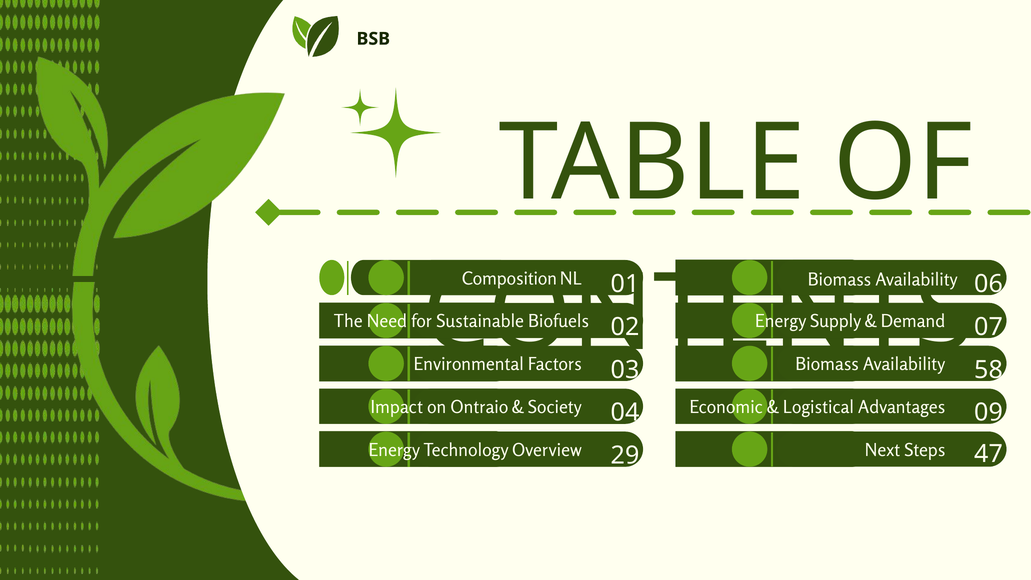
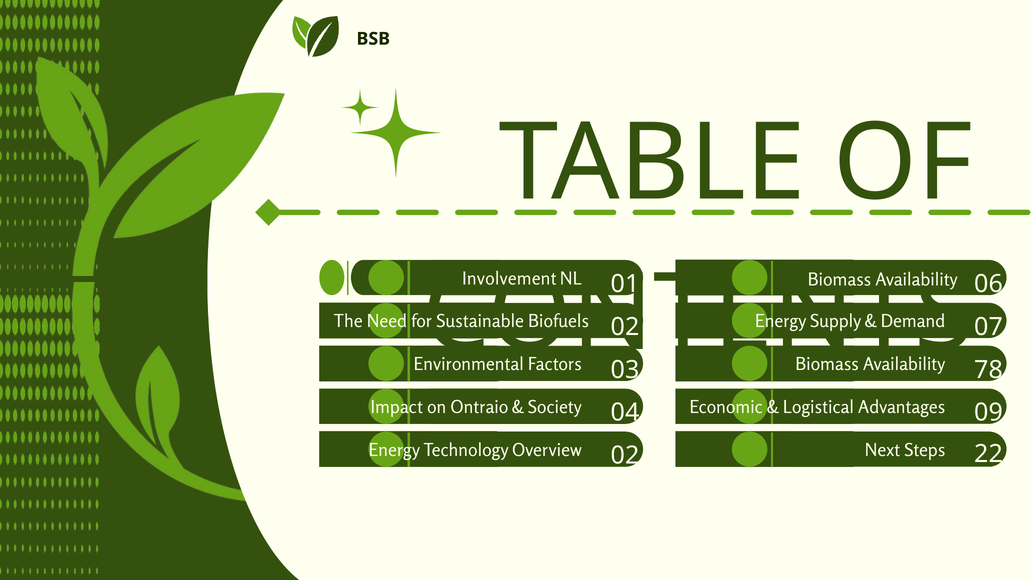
Composition: Composition -> Involvement (509, 279)
58: 58 -> 78 (989, 370)
47: 47 -> 22 (989, 454)
Overview 29: 29 -> 02 (625, 456)
